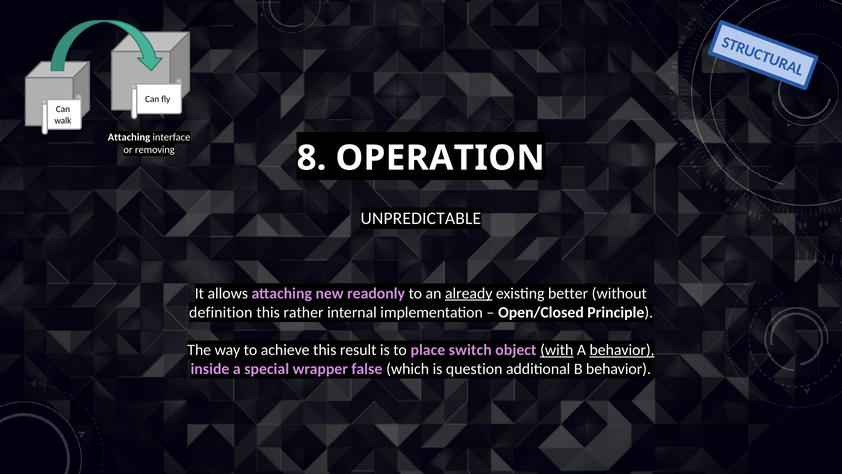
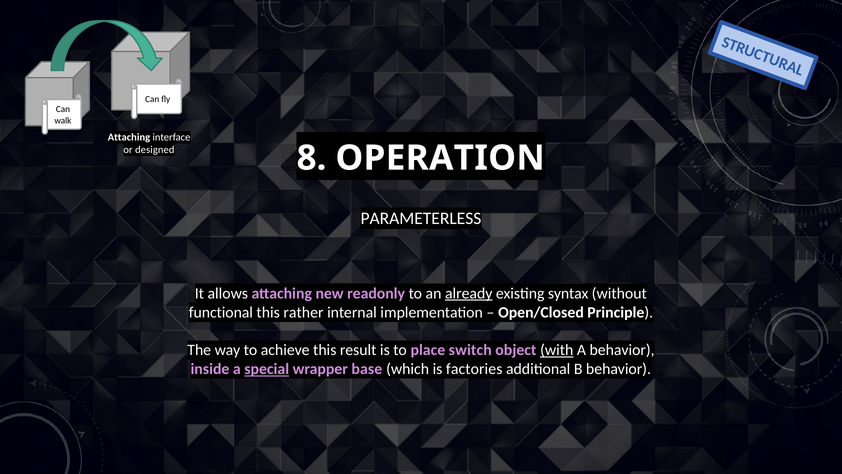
removing: removing -> designed (155, 150)
UNPREDICTABLE: UNPREDICTABLE -> PARAMETERLESS (421, 218)
better: better -> syntax (568, 293)
definition: definition -> functional (221, 312)
behavior underline: present -> none (622, 350)
special underline: none -> present (267, 369)
false: false -> base (367, 369)
question: question -> factories (474, 369)
